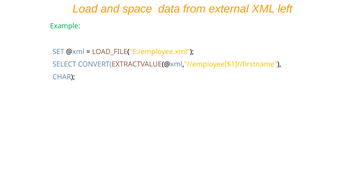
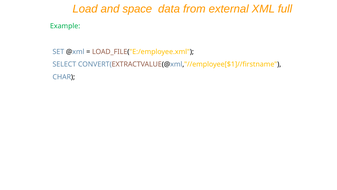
left: left -> full (285, 9)
